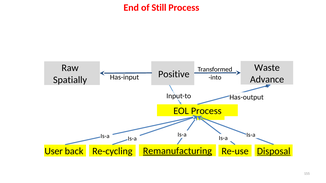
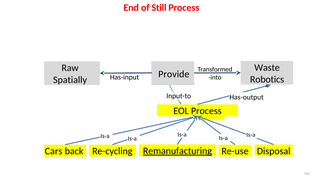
Positive: Positive -> Provide (174, 74)
Advance: Advance -> Robotics (267, 79)
User: User -> Cars (54, 152)
Disposal underline: present -> none (274, 151)
